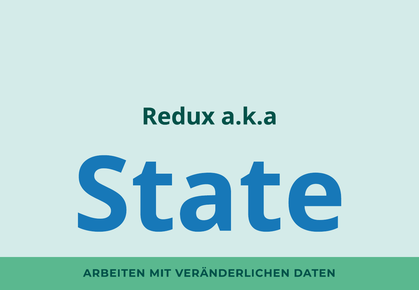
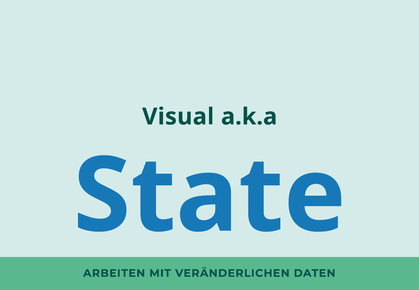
Redux: Redux -> Visual (178, 117)
